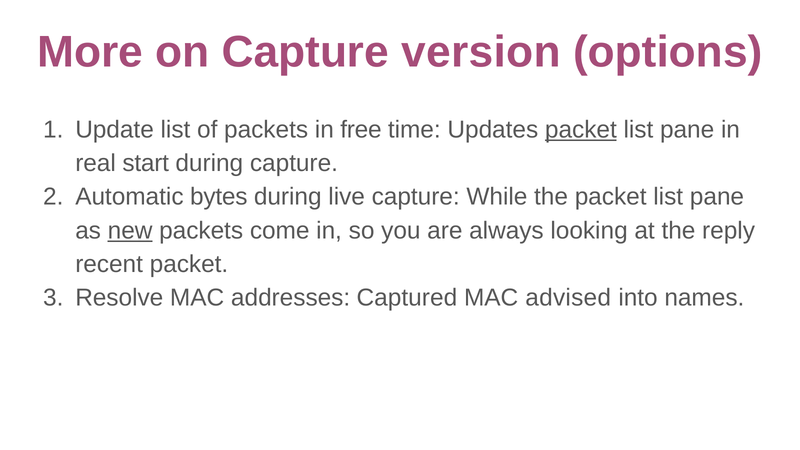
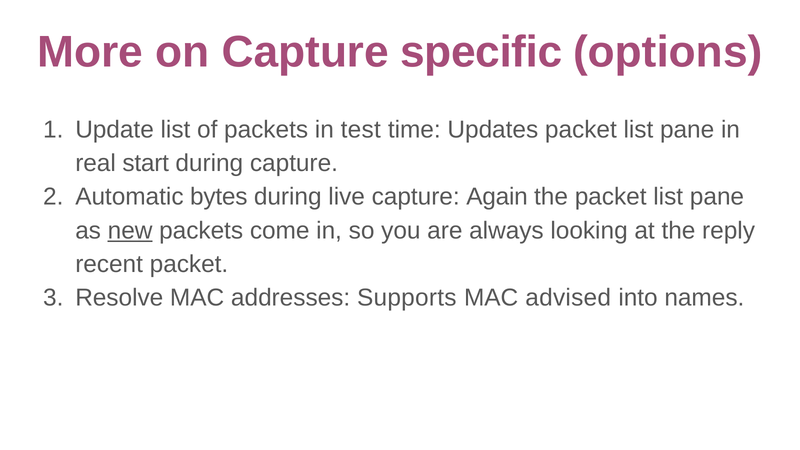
version: version -> specific (481, 52)
free: free -> test (361, 130)
packet underline: present -> none (581, 130)
While: While -> Again (497, 197)
Captured: Captured -> Supports (407, 298)
